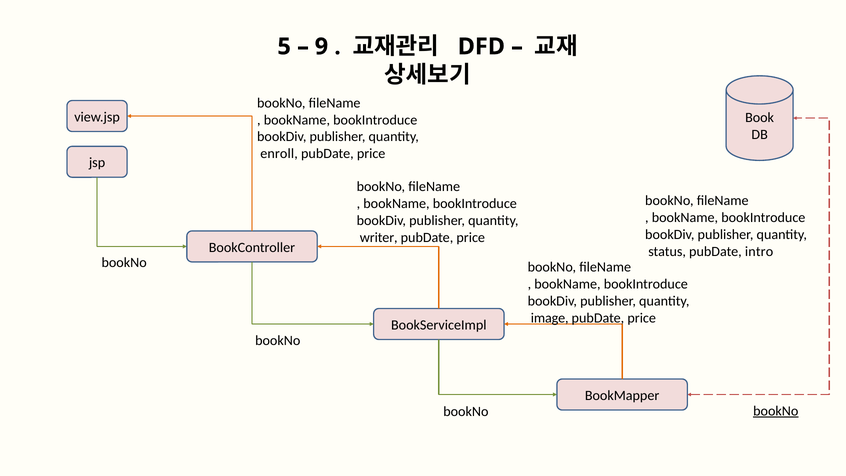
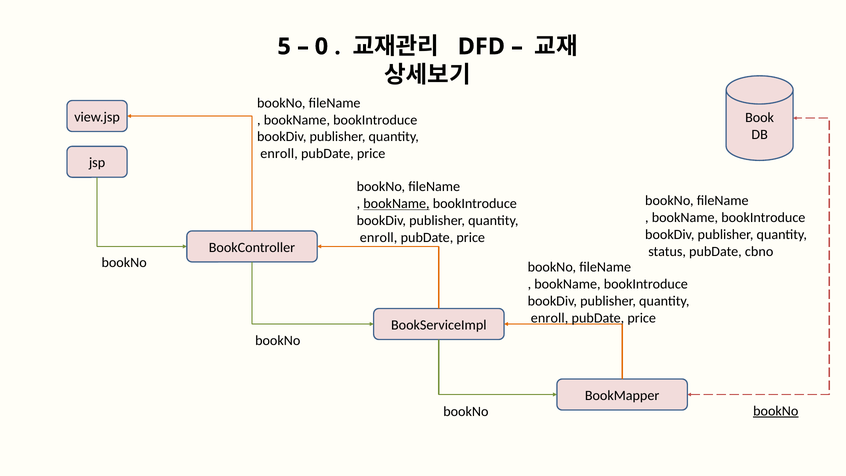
9: 9 -> 0 (321, 47)
bookName underline: none -> present (396, 204)
writer: writer -> enroll (379, 237)
intro: intro -> cbno (759, 252)
image: image -> enroll (550, 318)
